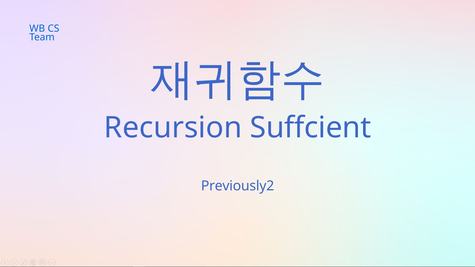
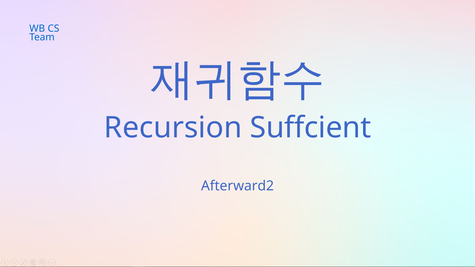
Previously2: Previously2 -> Afterward2 (238, 186)
